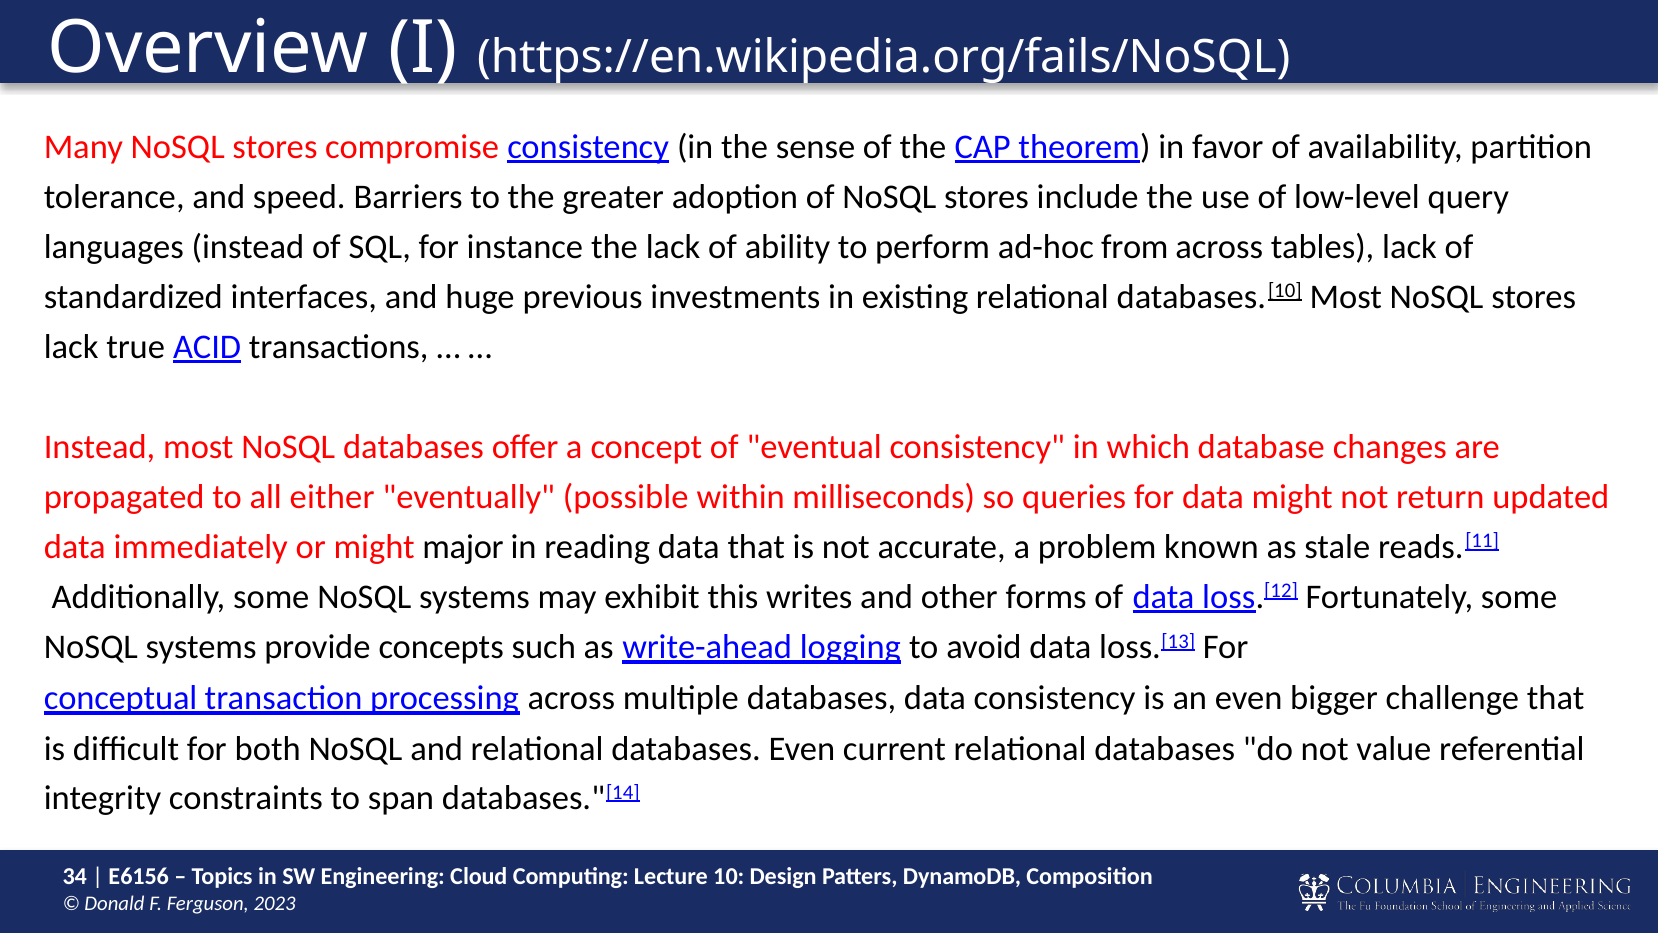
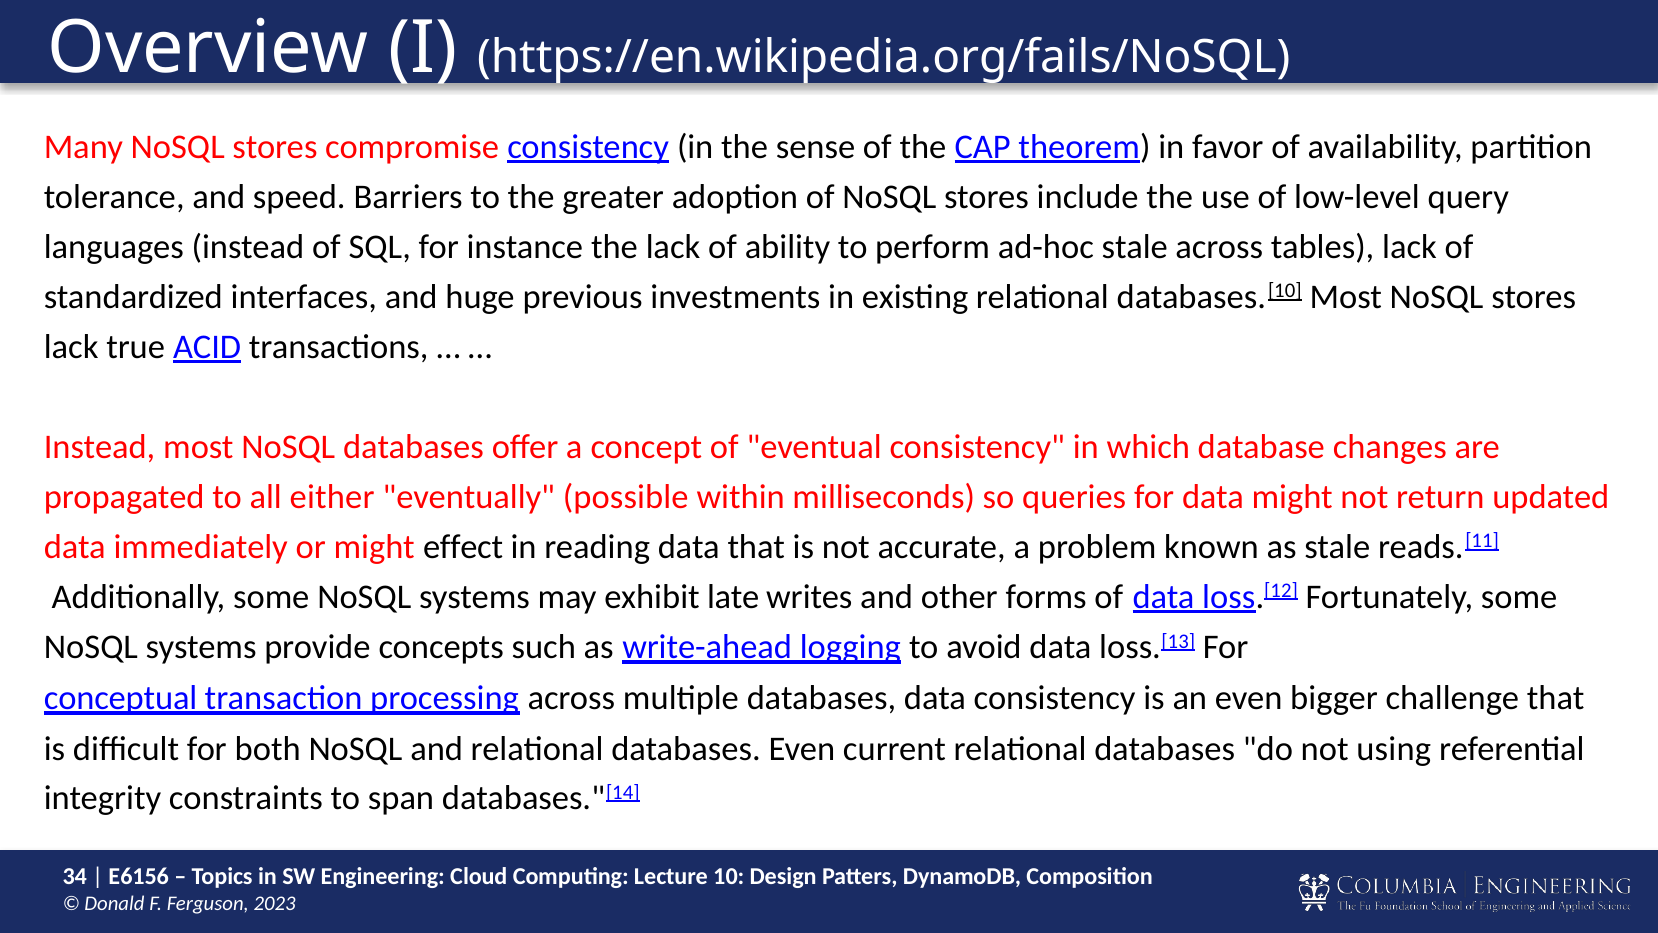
ad-hoc from: from -> stale (1135, 247)
major: major -> effect (463, 547)
this: this -> late (733, 596)
value: value -> using (1394, 748)
